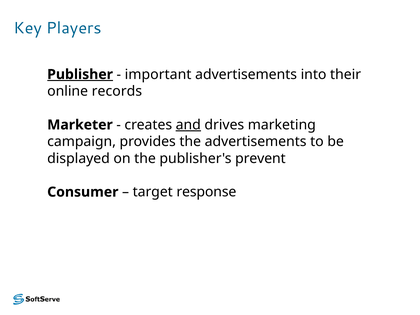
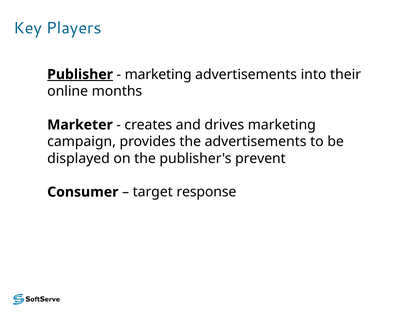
important: important -> marketing (158, 74)
records: records -> months (117, 91)
and underline: present -> none (188, 125)
